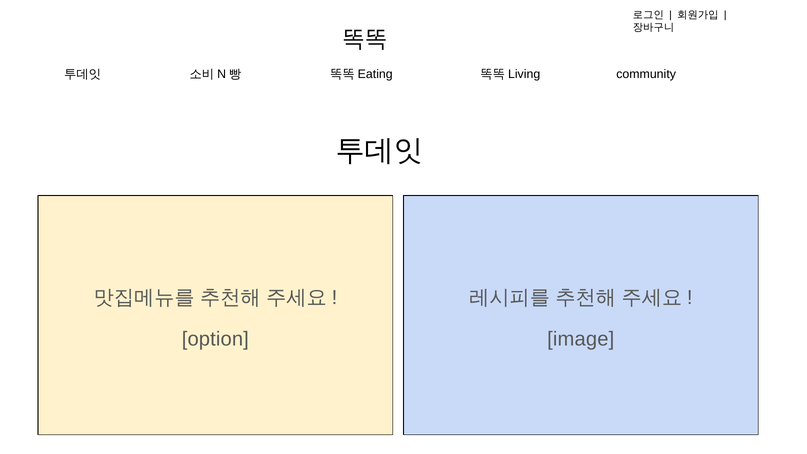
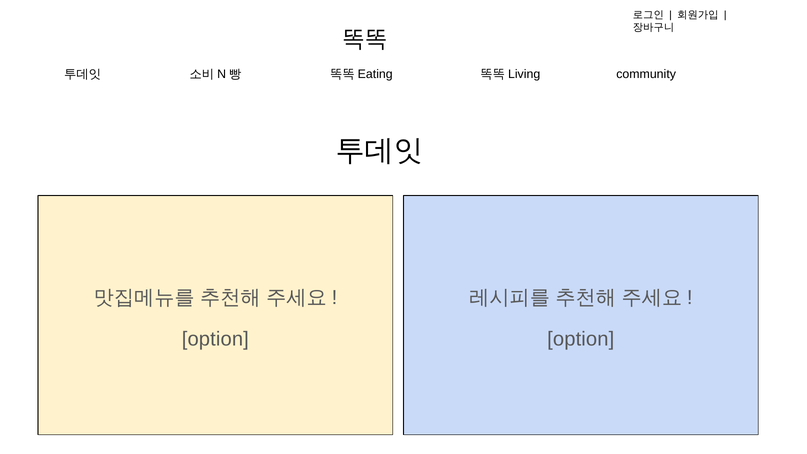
image: image -> option (581, 339)
